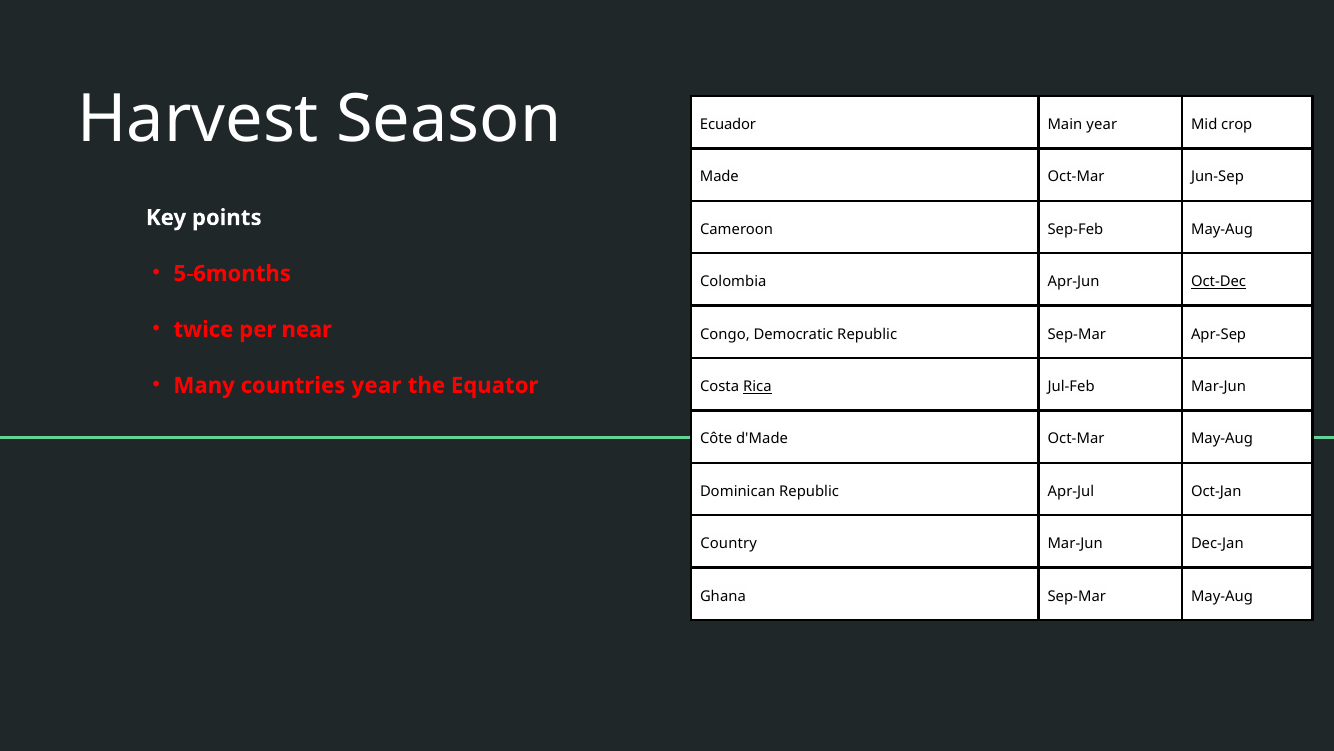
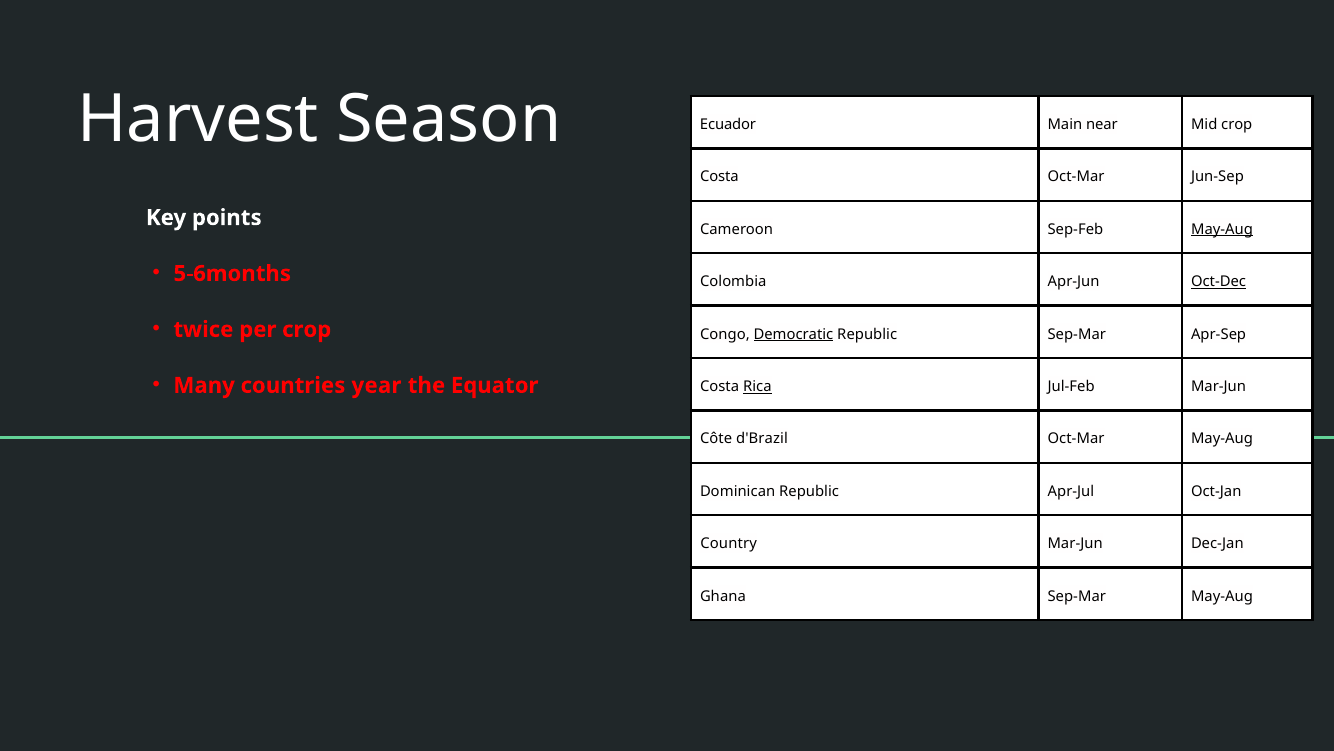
Main year: year -> near (1102, 125)
Made: Made -> Costa (719, 177)
May-Aug underline: none -> present (1222, 229)
per near: near -> crop (307, 329)
Democratic underline: none -> present (793, 334)
d'Made: d'Made -> d'Brazil (762, 439)
